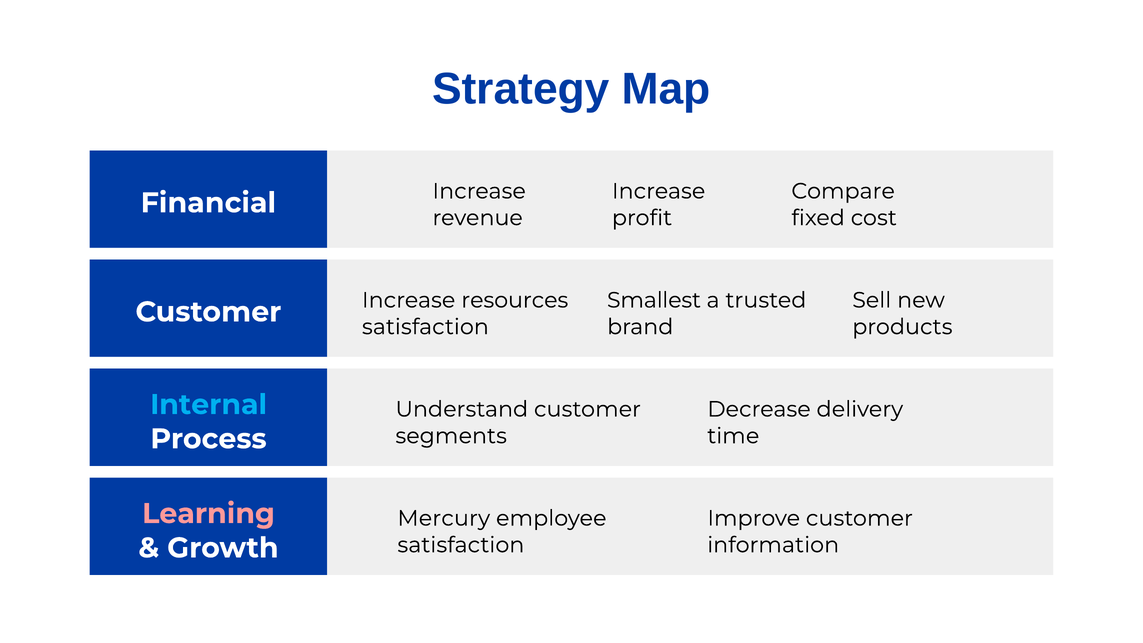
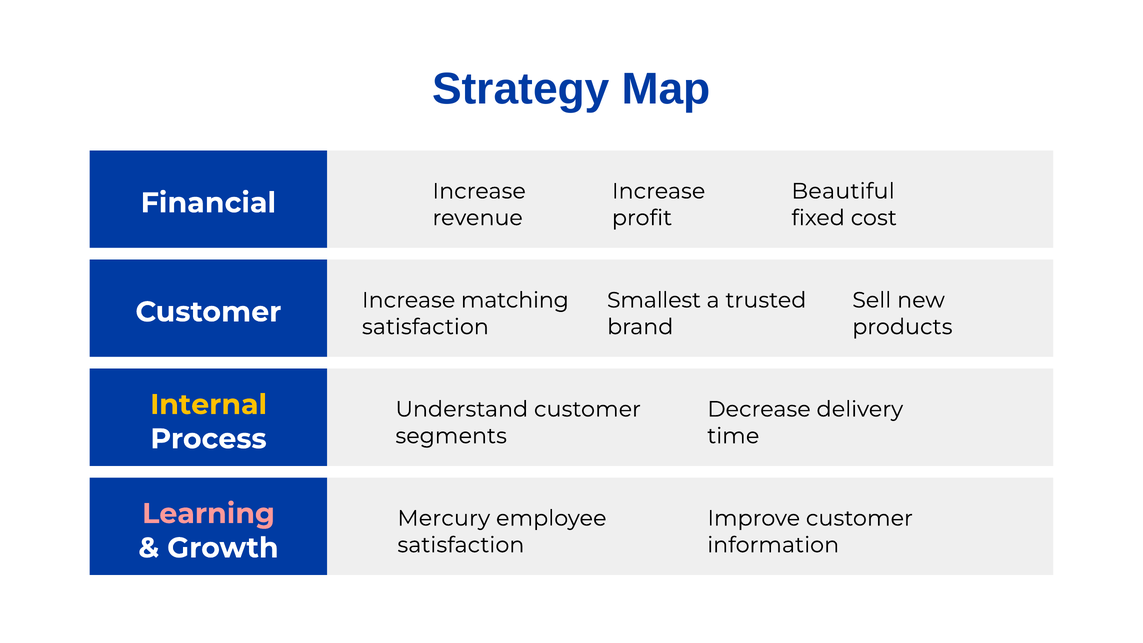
Compare: Compare -> Beautiful (843, 191)
resources: resources -> matching (515, 300)
Internal colour: light blue -> yellow (209, 405)
